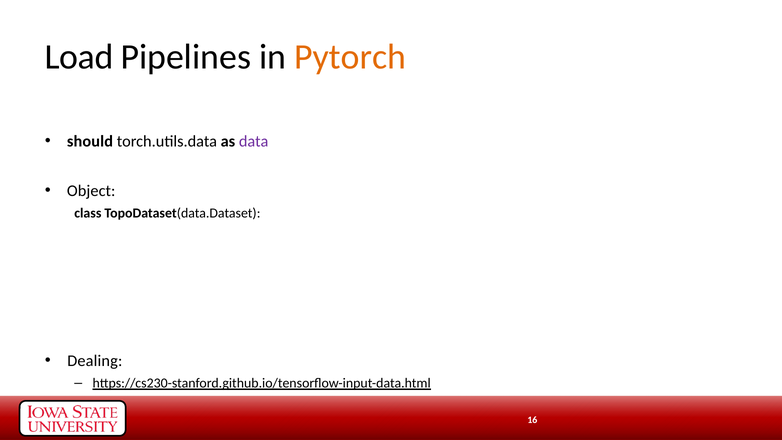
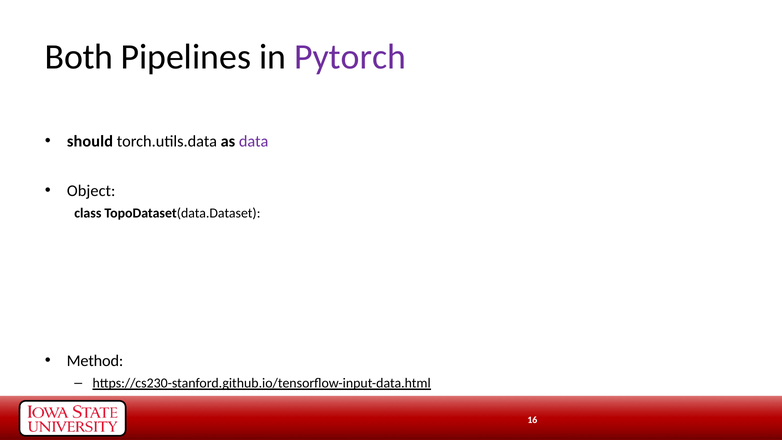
Load: Load -> Both (79, 57)
Pytorch colour: orange -> purple (350, 57)
Dealing: Dealing -> Method (95, 361)
